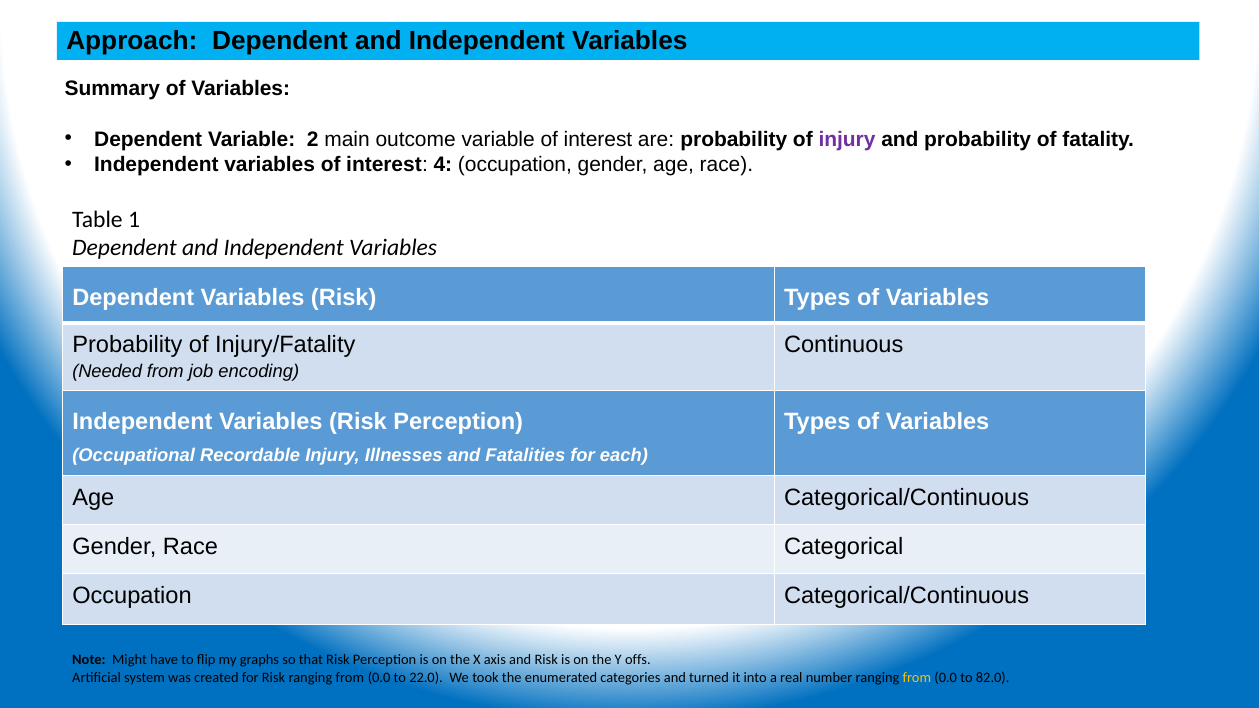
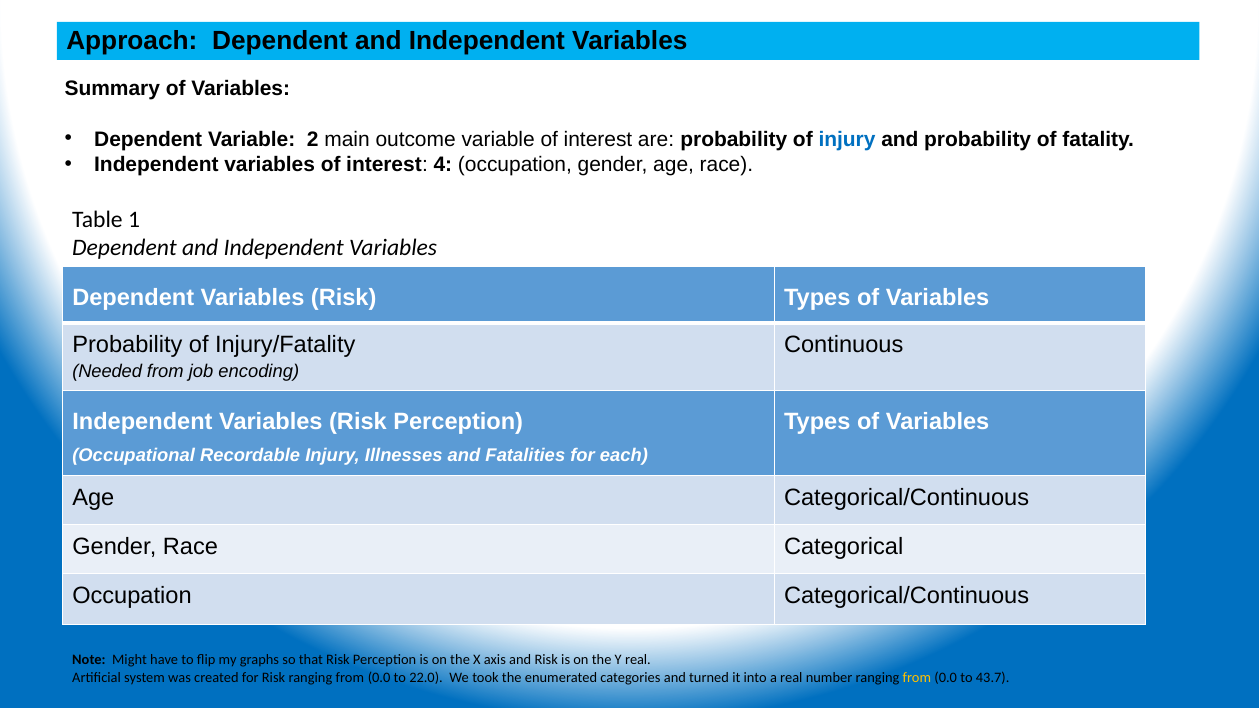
injury colour: purple -> blue (847, 139)
Y offs: offs -> real (638, 660)
82.0: 82.0 -> 43.7 (993, 677)
